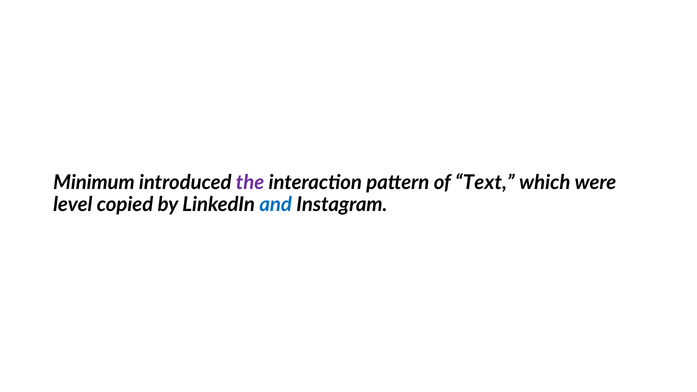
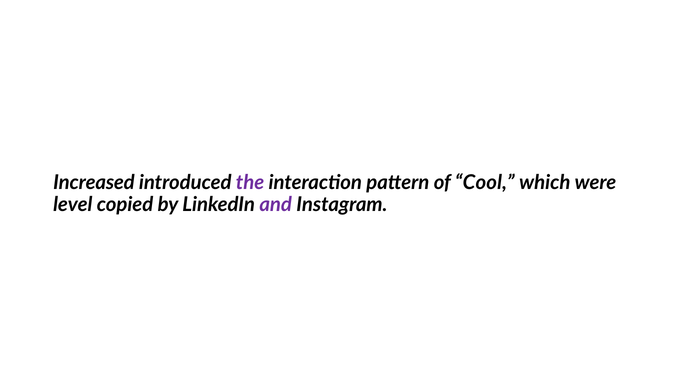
Minimum: Minimum -> Increased (94, 182)
Text: Text -> Cool (485, 182)
and colour: blue -> purple (276, 204)
